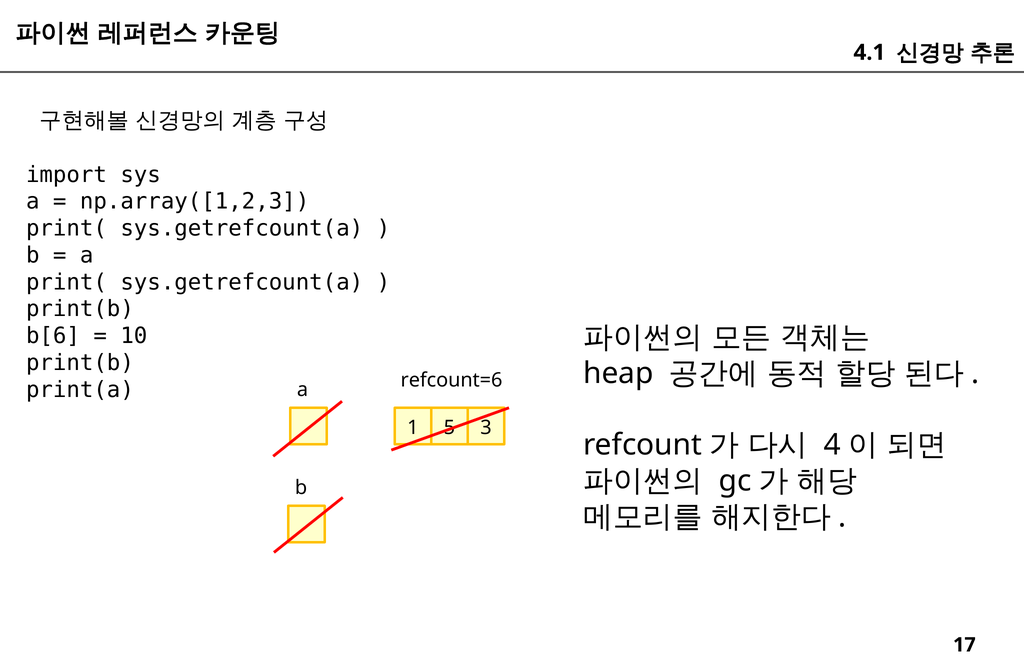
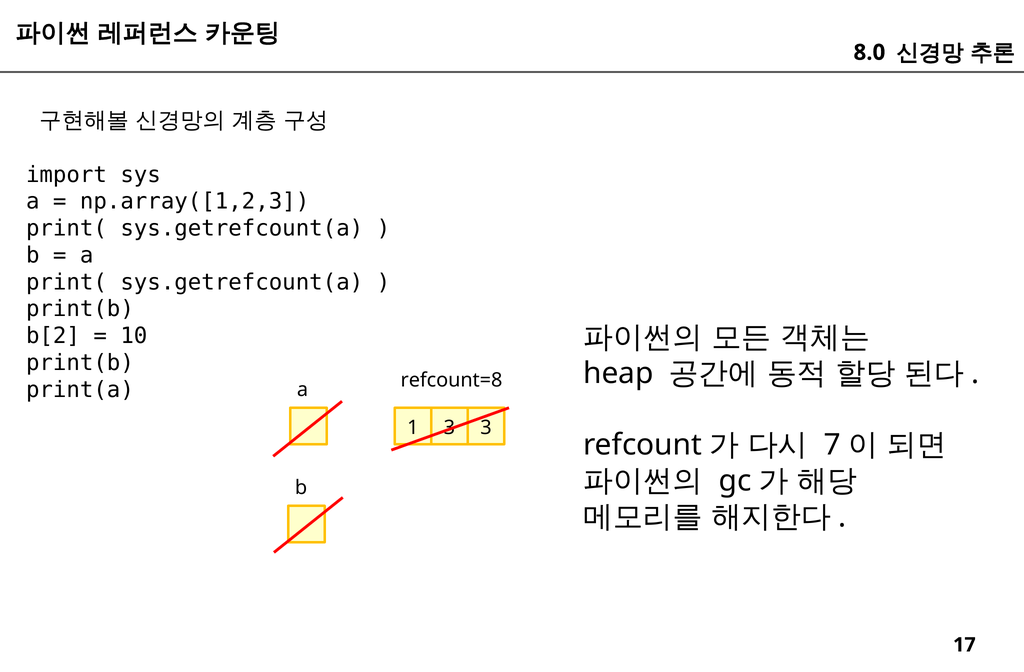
4.1: 4.1 -> 8.0 (869, 52)
b[6: b[6 -> b[2 (53, 336)
refcount=6: refcount=6 -> refcount=8 (452, 380)
1 5: 5 -> 3 (449, 428)
4: 4 -> 7 (833, 445)
